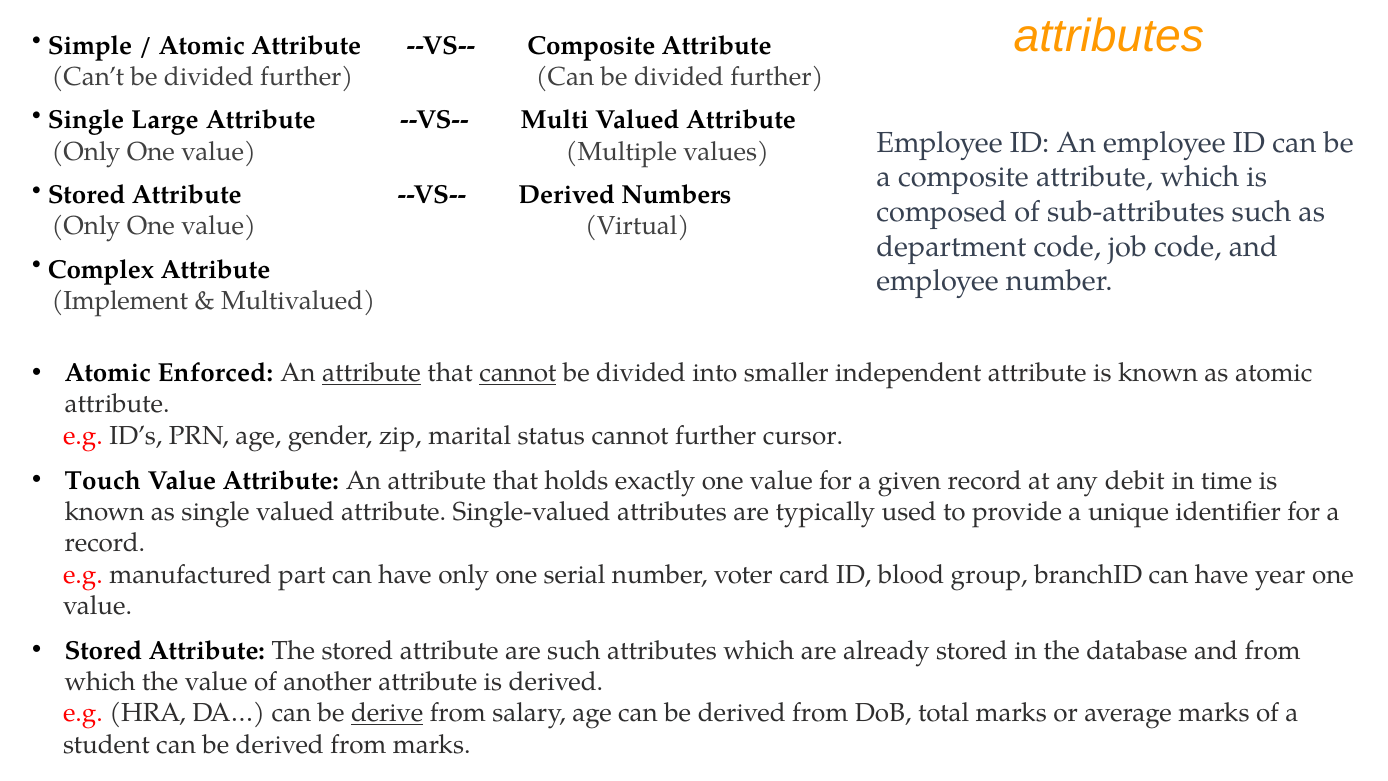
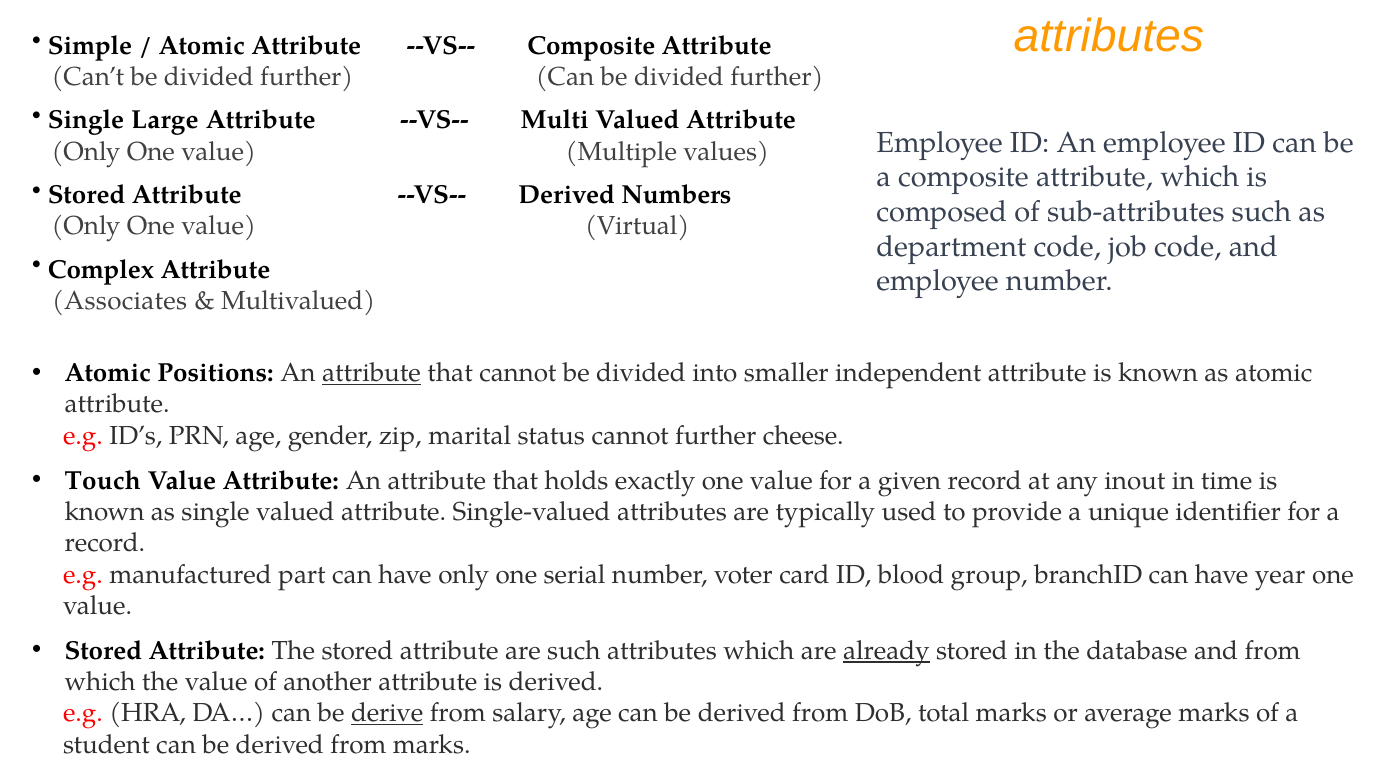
Implement: Implement -> Associates (120, 301)
Enforced: Enforced -> Positions (215, 373)
cannot underline: present -> none (518, 373)
cursor: cursor -> cheese (803, 435)
debit: debit -> inout (1135, 481)
already underline: none -> present (886, 651)
